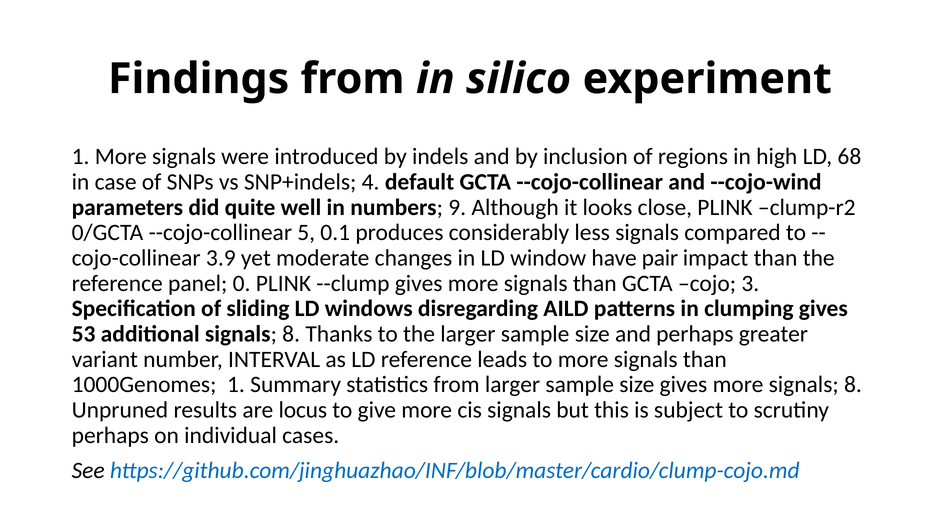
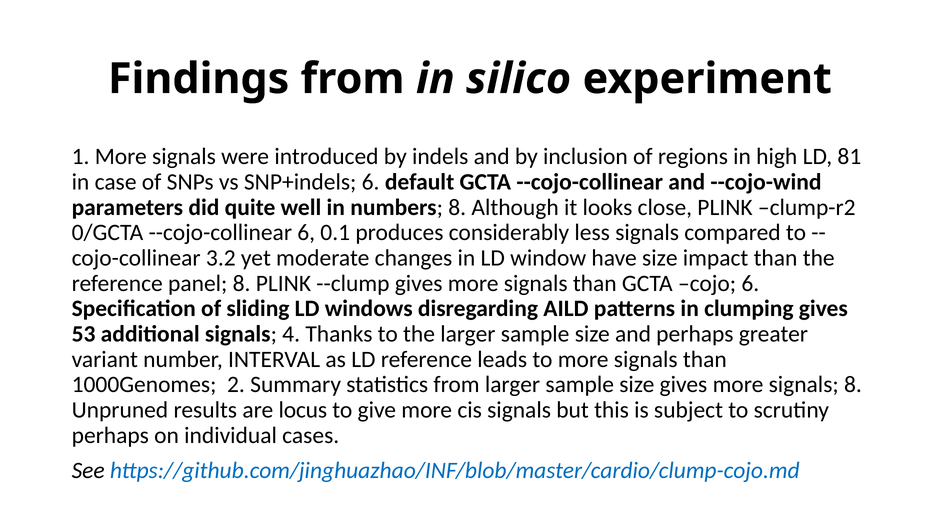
68: 68 -> 81 (849, 157)
SNP+indels 4: 4 -> 6 (371, 182)
numbers 9: 9 -> 8 (457, 208)
--cojo-collinear 5: 5 -> 6 (306, 233)
3.9: 3.9 -> 3.2 (221, 258)
have pair: pair -> size (660, 258)
panel 0: 0 -> 8 (242, 284)
cojo 3: 3 -> 6 (750, 284)
additional signals 8: 8 -> 4 (291, 334)
1000Genomes 1: 1 -> 2 (236, 385)
